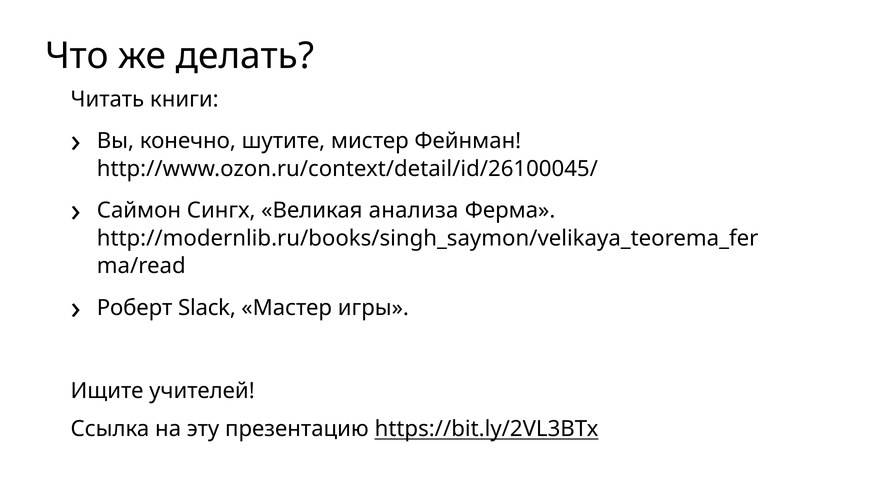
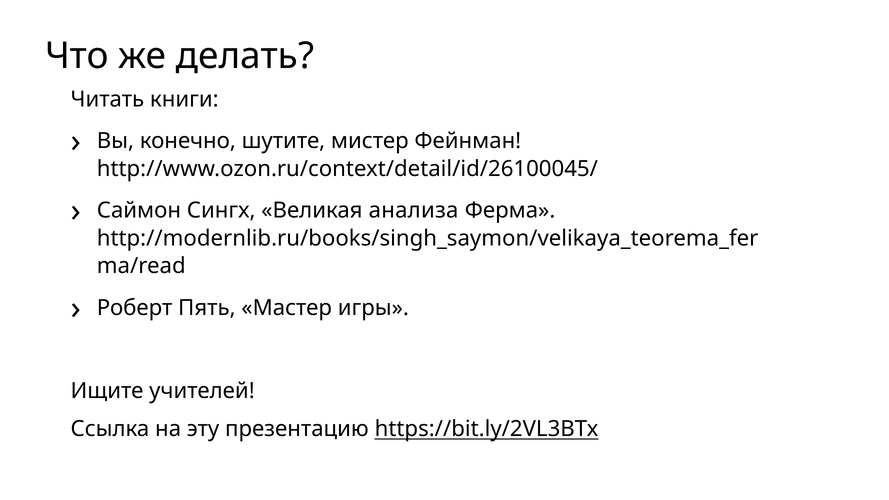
Slack: Slack -> Пять (207, 308)
